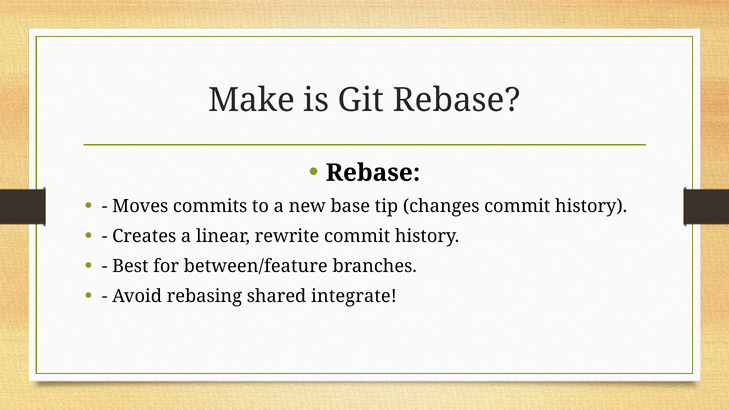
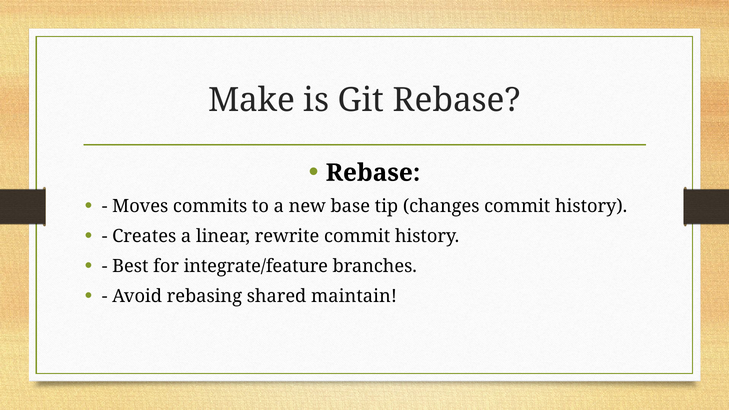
between/feature: between/feature -> integrate/feature (256, 266)
integrate: integrate -> maintain (354, 296)
